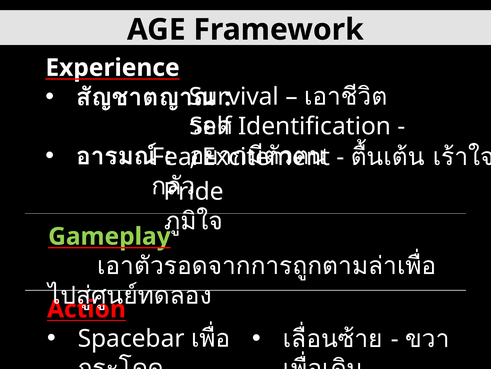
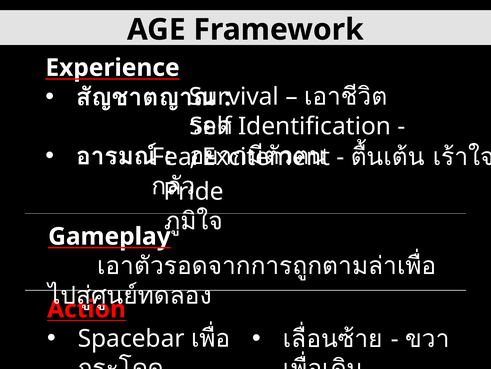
Gameplay colour: light green -> white (109, 236)
